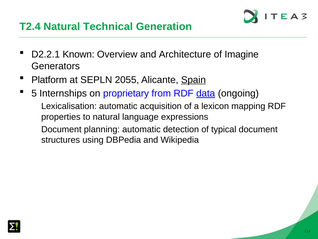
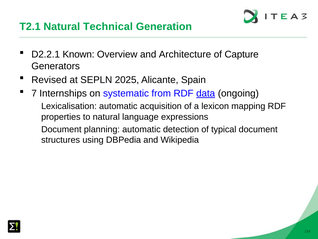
T2.4: T2.4 -> T2.1 (30, 27)
Imagine: Imagine -> Capture (242, 54)
Platform: Platform -> Revised (49, 80)
2055: 2055 -> 2025 (127, 80)
Spain underline: present -> none (193, 80)
5: 5 -> 7 (34, 93)
proprietary: proprietary -> systematic (126, 93)
